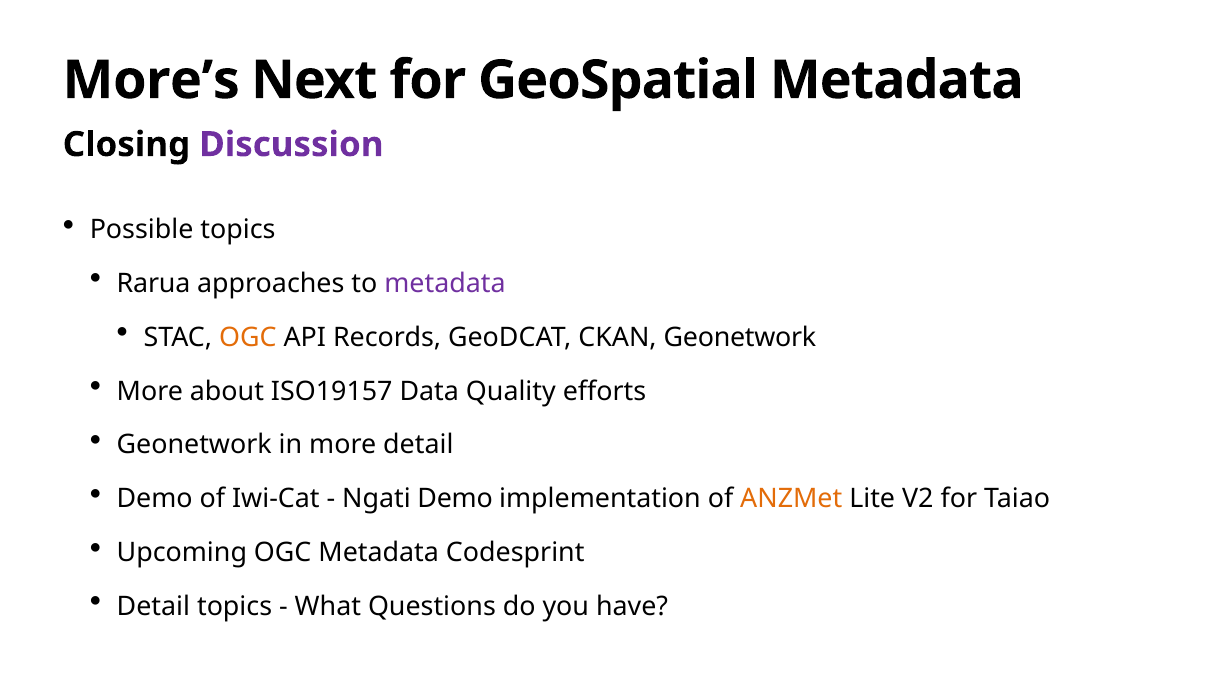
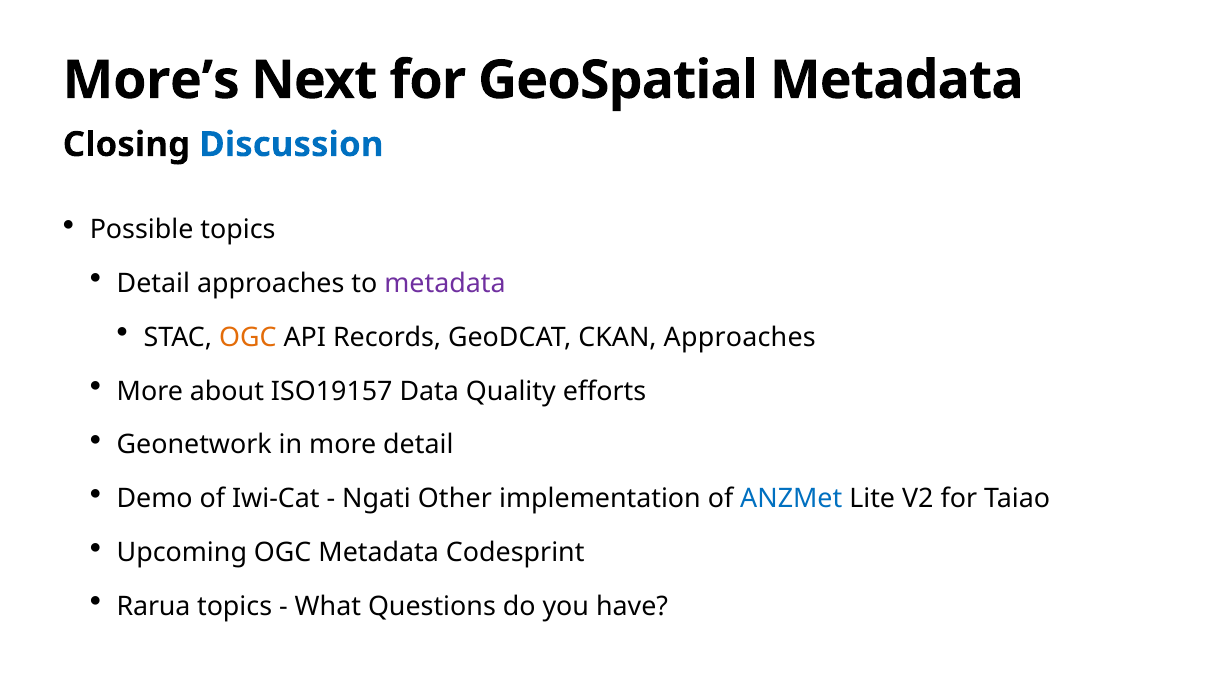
Discussion colour: purple -> blue (291, 145)
Rarua: Rarua -> Detail (153, 283)
CKAN Geonetwork: Geonetwork -> Approaches (740, 337)
Ngati Demo: Demo -> Other (455, 499)
ANZMet colour: orange -> blue (791, 499)
Detail: Detail -> Rarua (153, 606)
